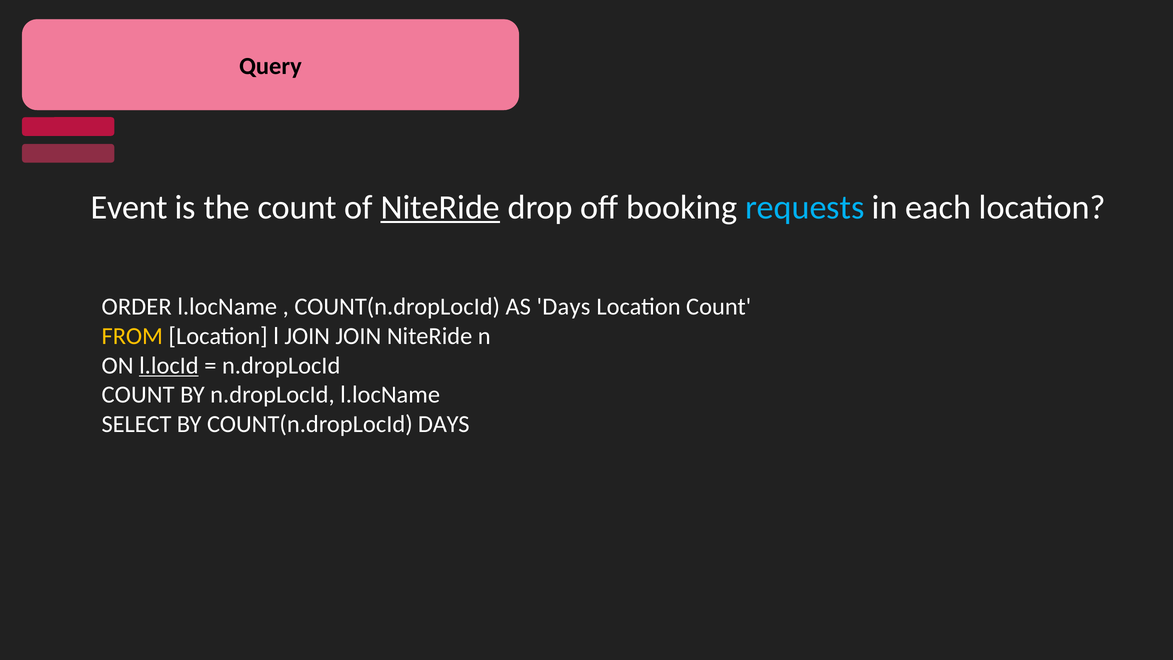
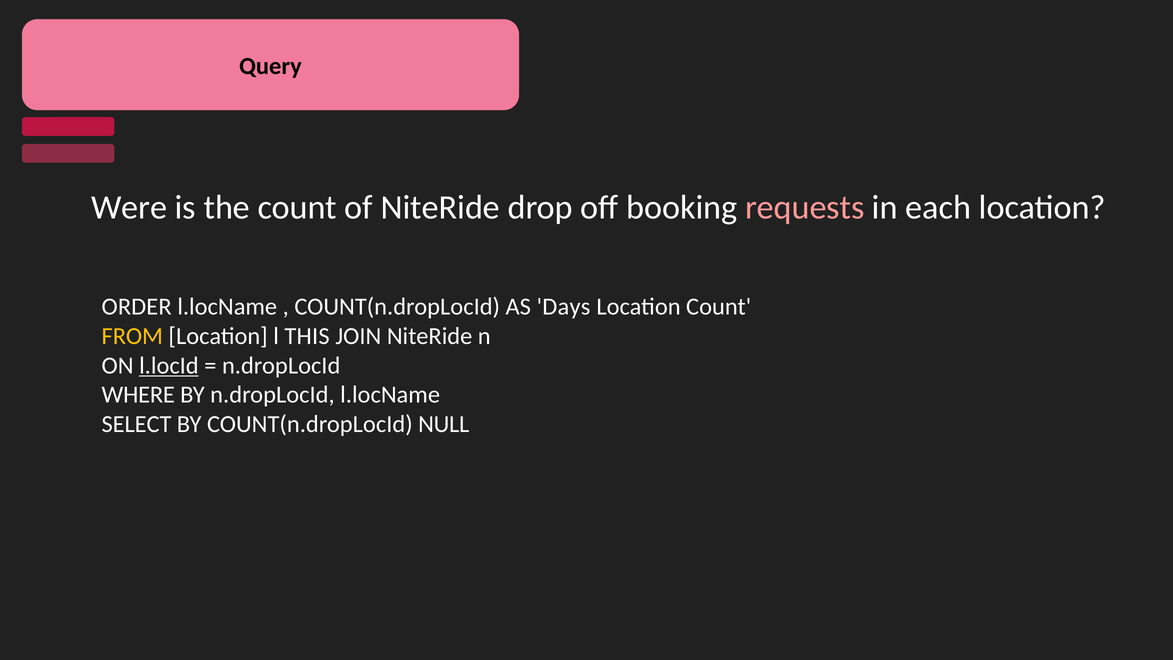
Event: Event -> Were (129, 207)
NiteRide underline: present -> none (440, 207)
requests colour: light blue -> pink (805, 207)
l JOIN: JOIN -> THIS (307, 336)
COUNT: COUNT -> WHERE (138, 395)
COUNT(n.dropLocId DAYS: DAYS -> NULL (444, 424)
